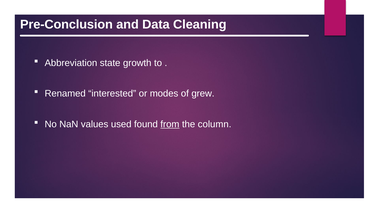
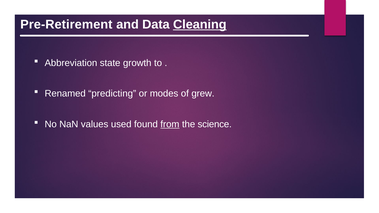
Pre-Conclusion: Pre-Conclusion -> Pre-Retirement (66, 24)
Cleaning underline: none -> present (200, 24)
interested: interested -> predicting (112, 94)
column: column -> science (215, 124)
